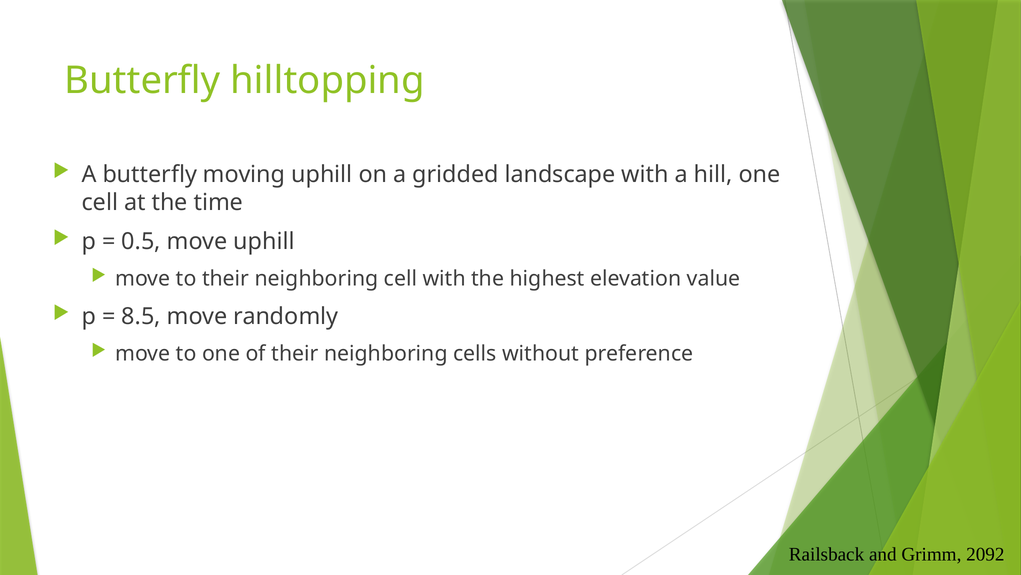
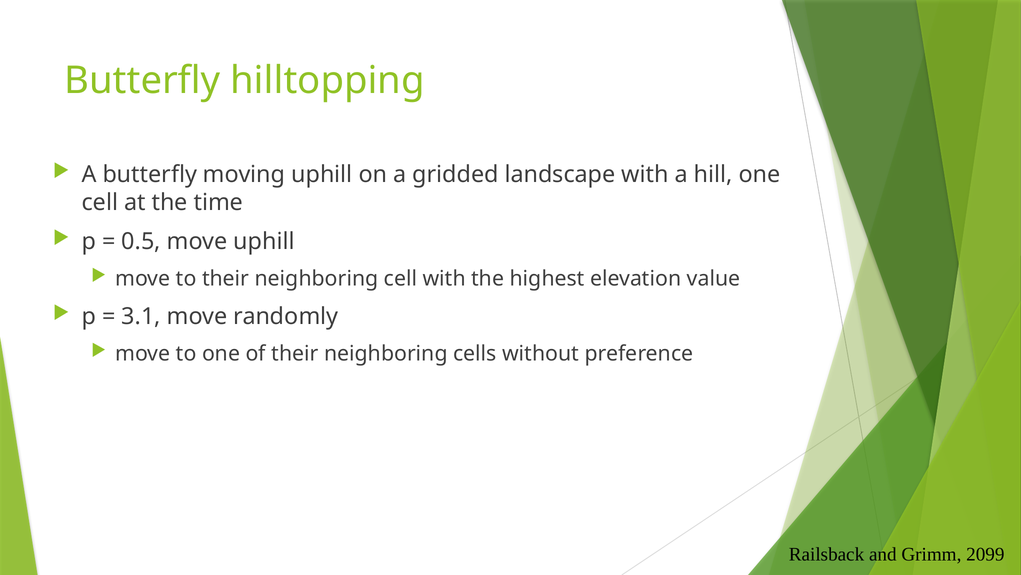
8.5: 8.5 -> 3.1 (141, 316)
2092: 2092 -> 2099 (985, 554)
